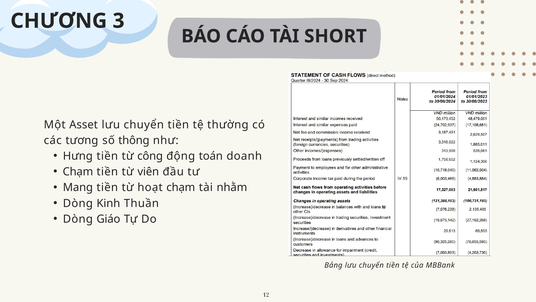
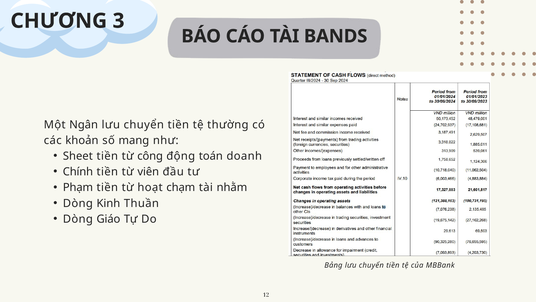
SHORT: SHORT -> BANDS (336, 36)
Asset: Asset -> Ngân (84, 124)
tương: tương -> khoản (82, 140)
thông: thông -> mang (134, 140)
Hưng: Hưng -> Sheet (78, 156)
Chạm: Chạm -> Chính (78, 172)
Mang: Mang -> Phạm (78, 187)
